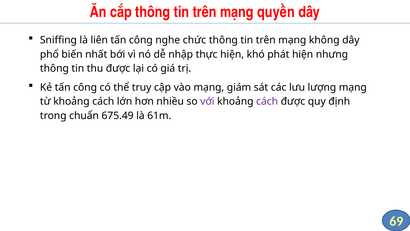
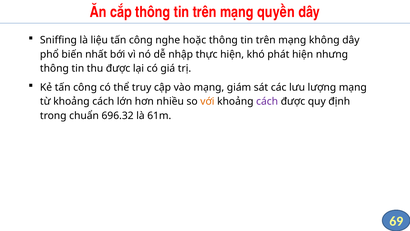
liên: liên -> liệu (99, 40)
chức: chức -> hoặc (194, 40)
với colour: purple -> orange (207, 101)
675.49: 675.49 -> 696.32 (118, 115)
